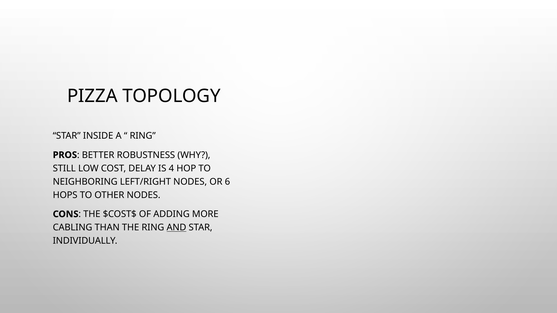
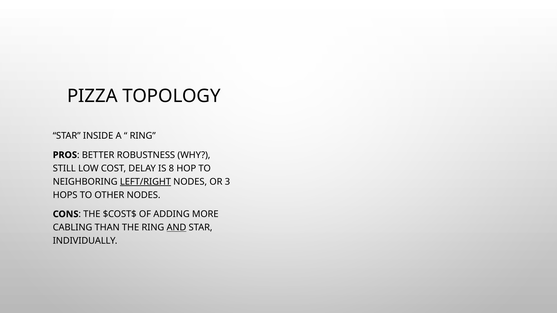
4: 4 -> 8 (171, 168)
LEFT/RIGHT underline: none -> present (145, 182)
6: 6 -> 3 (227, 182)
